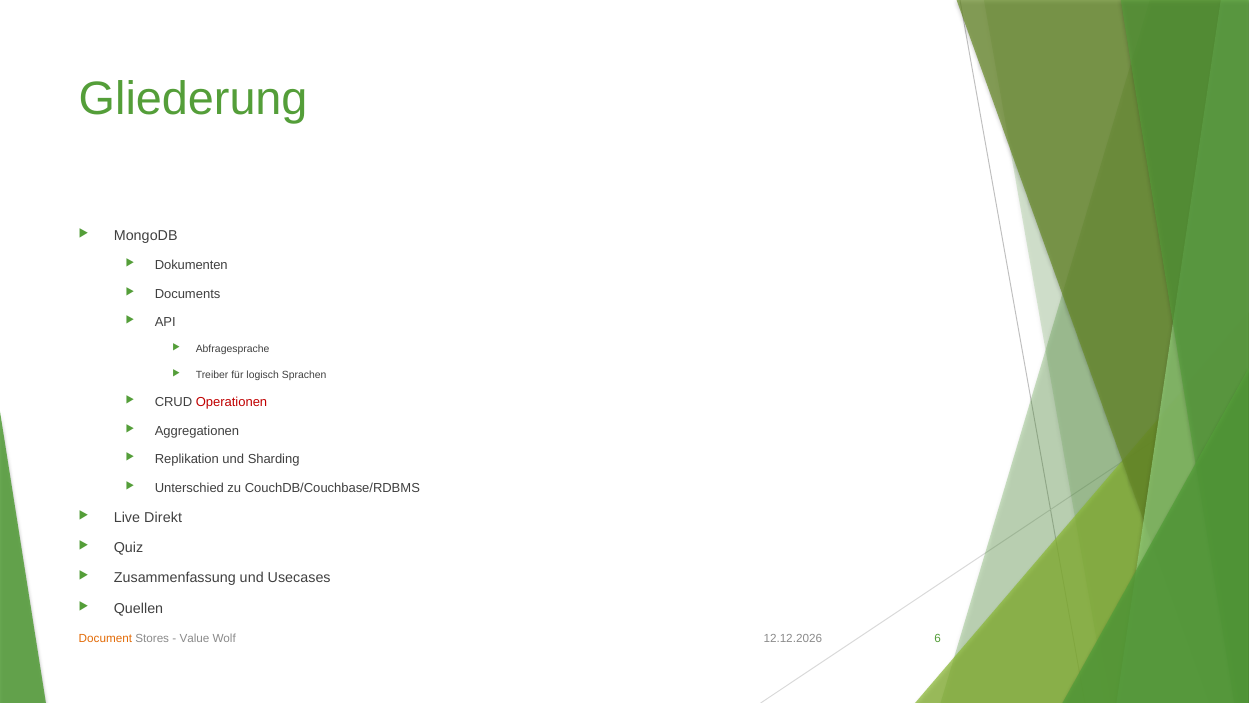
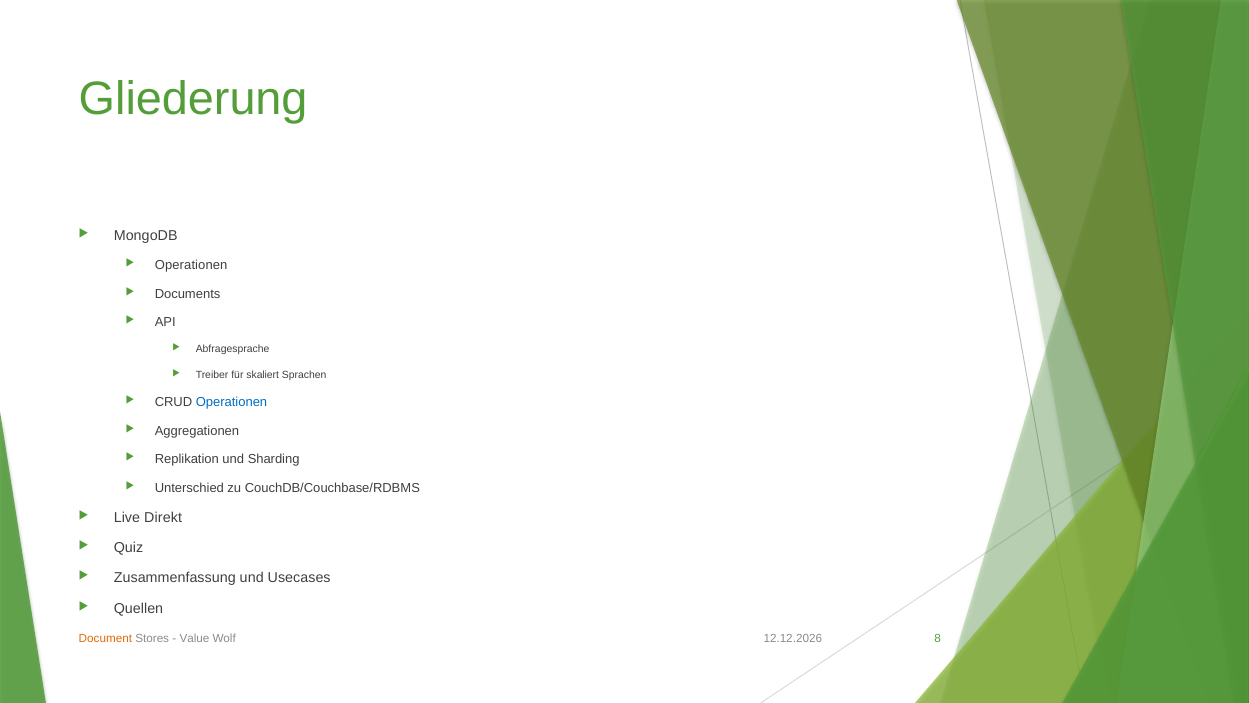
Dokumenten: Dokumenten -> Operationen (191, 265)
logisch: logisch -> skaliert (263, 375)
Operationen colour: red -> blue (232, 402)
6: 6 -> 8 (938, 638)
